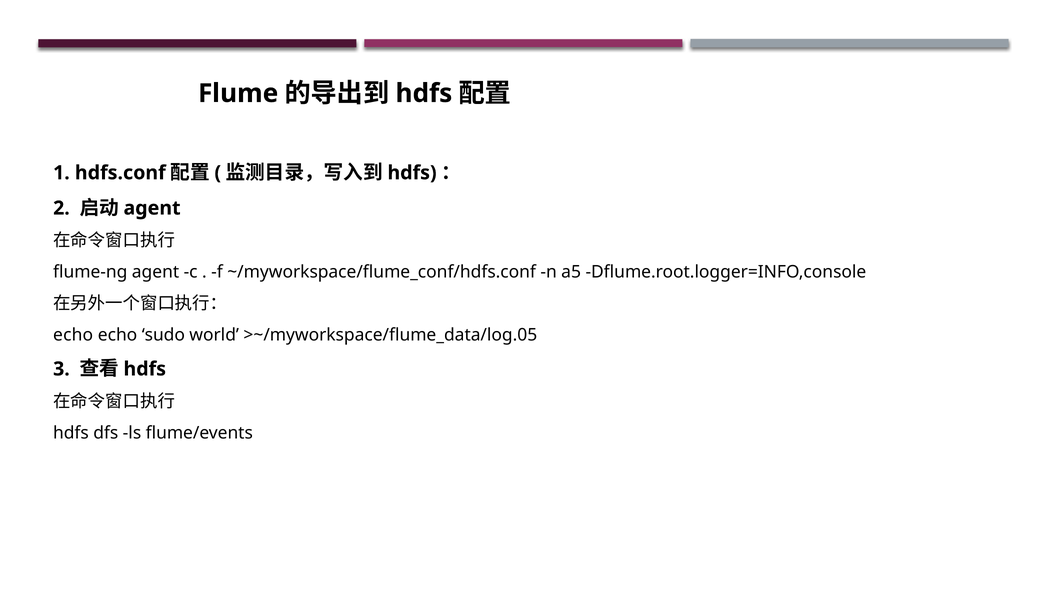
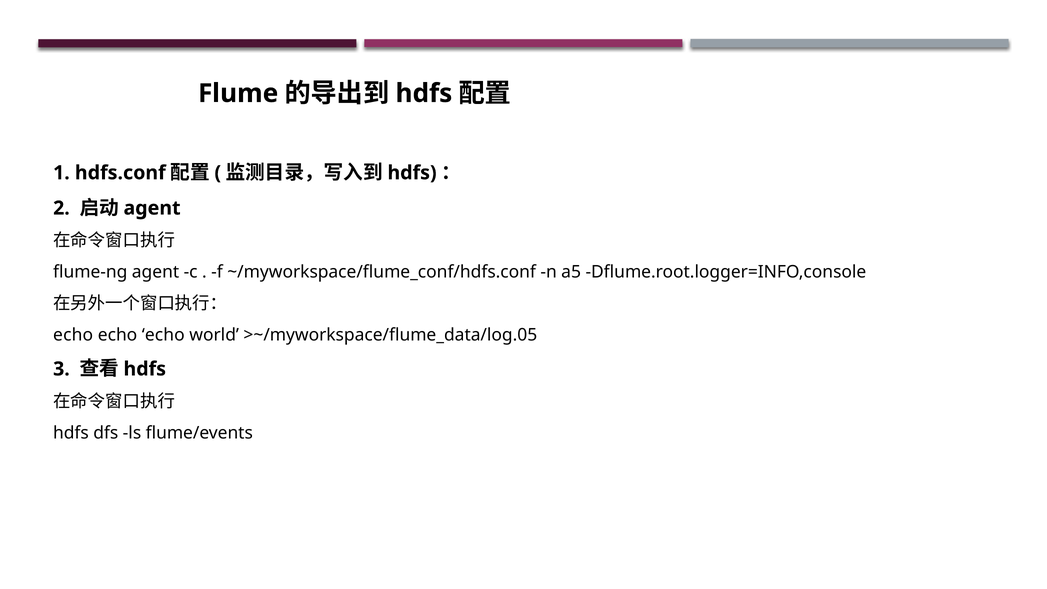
sudo: sudo -> echo (163, 335)
